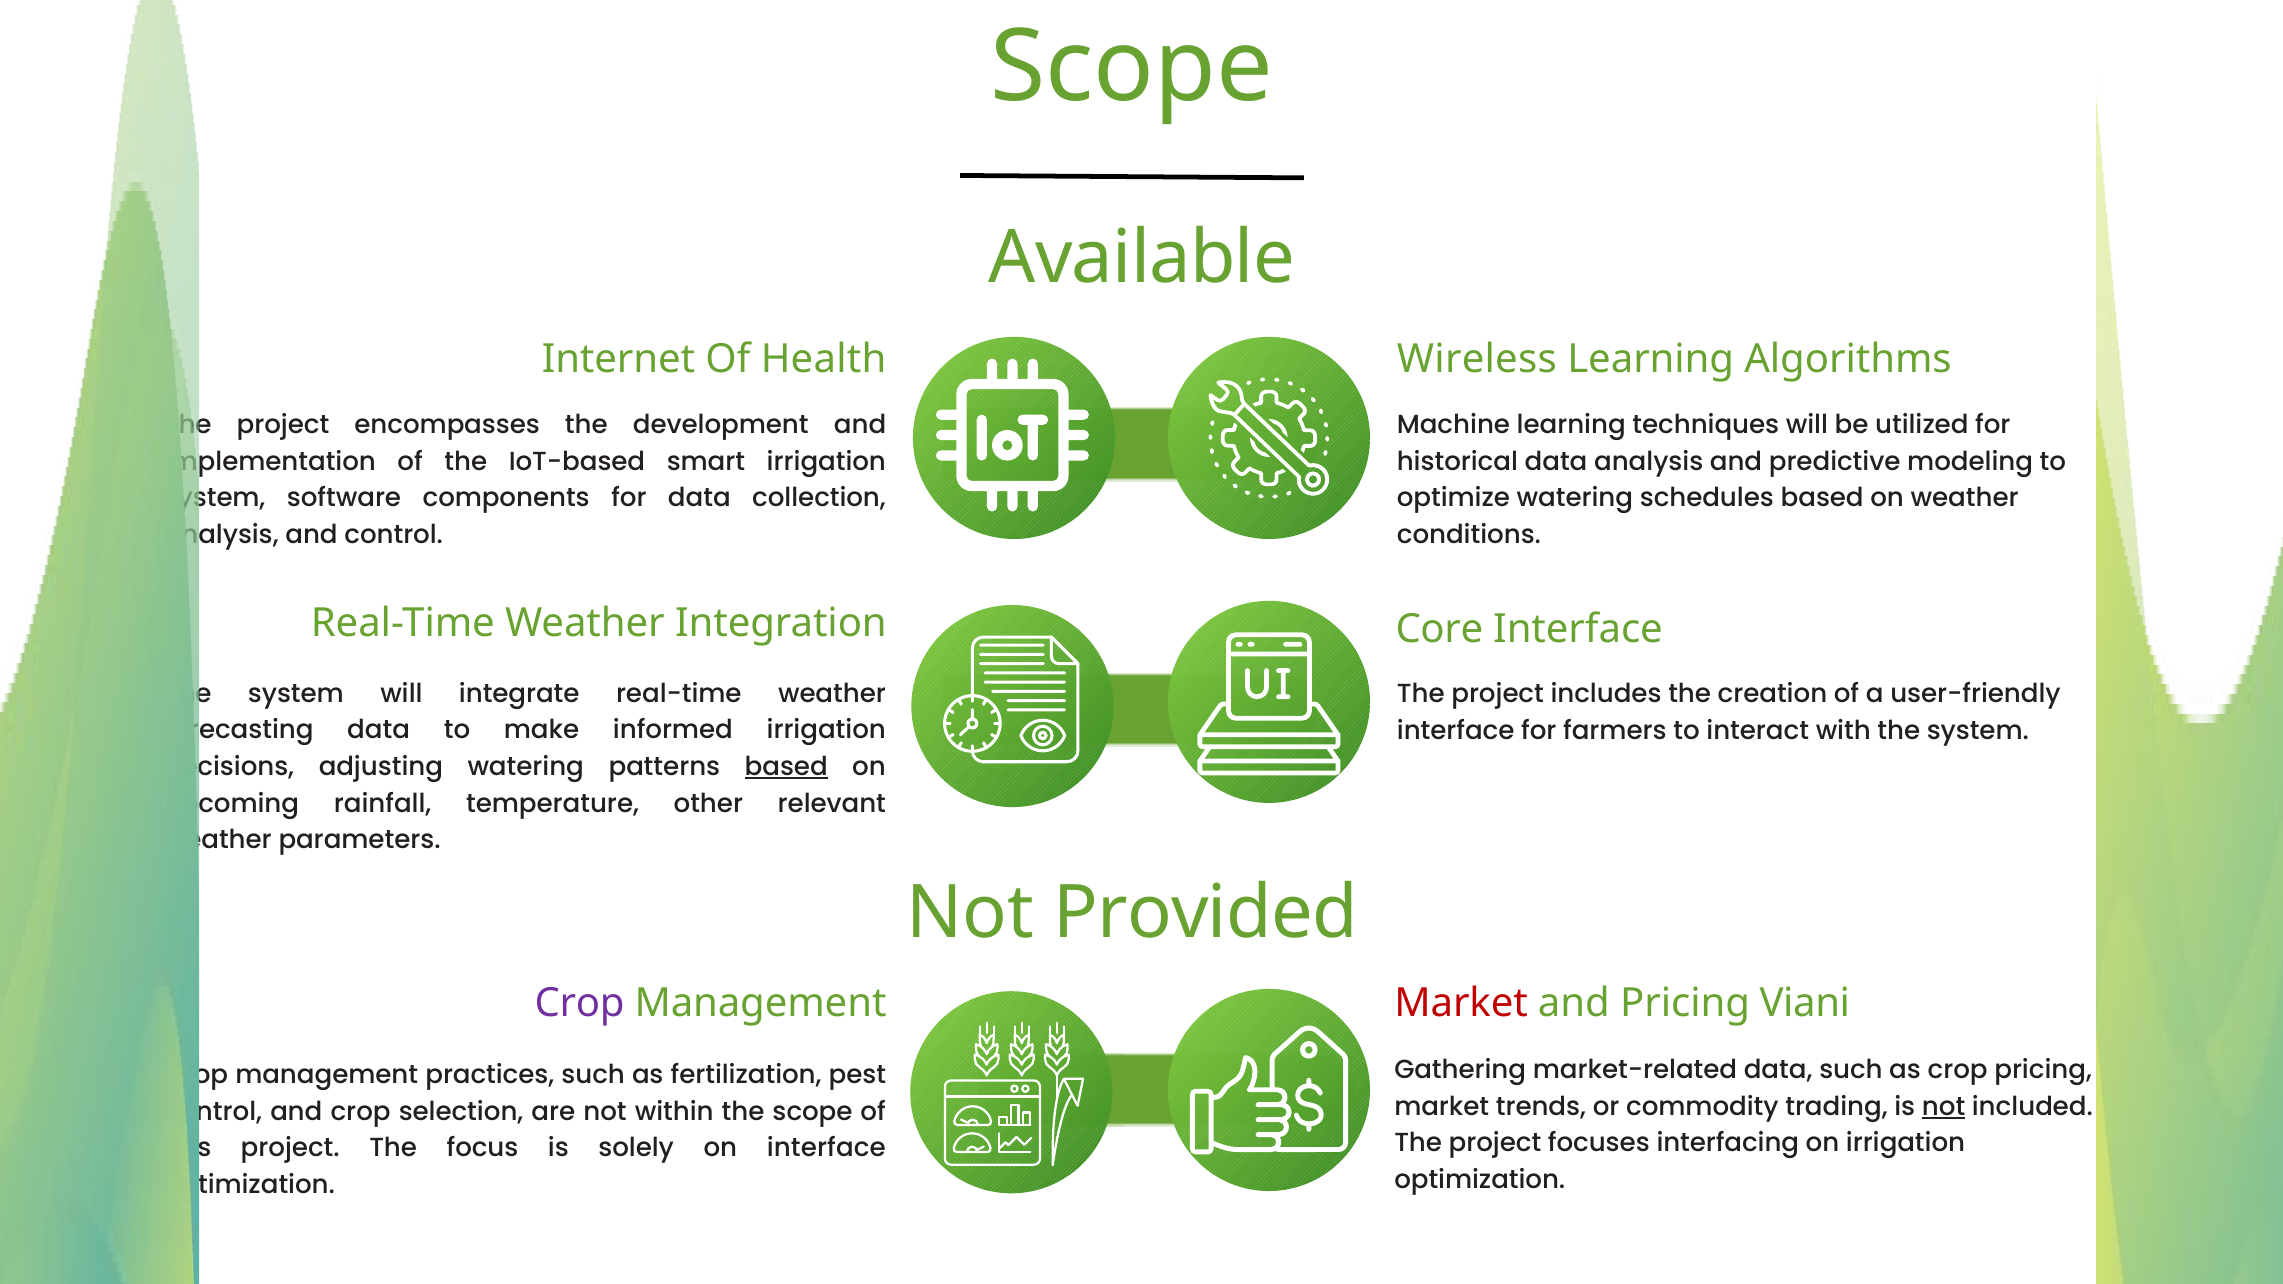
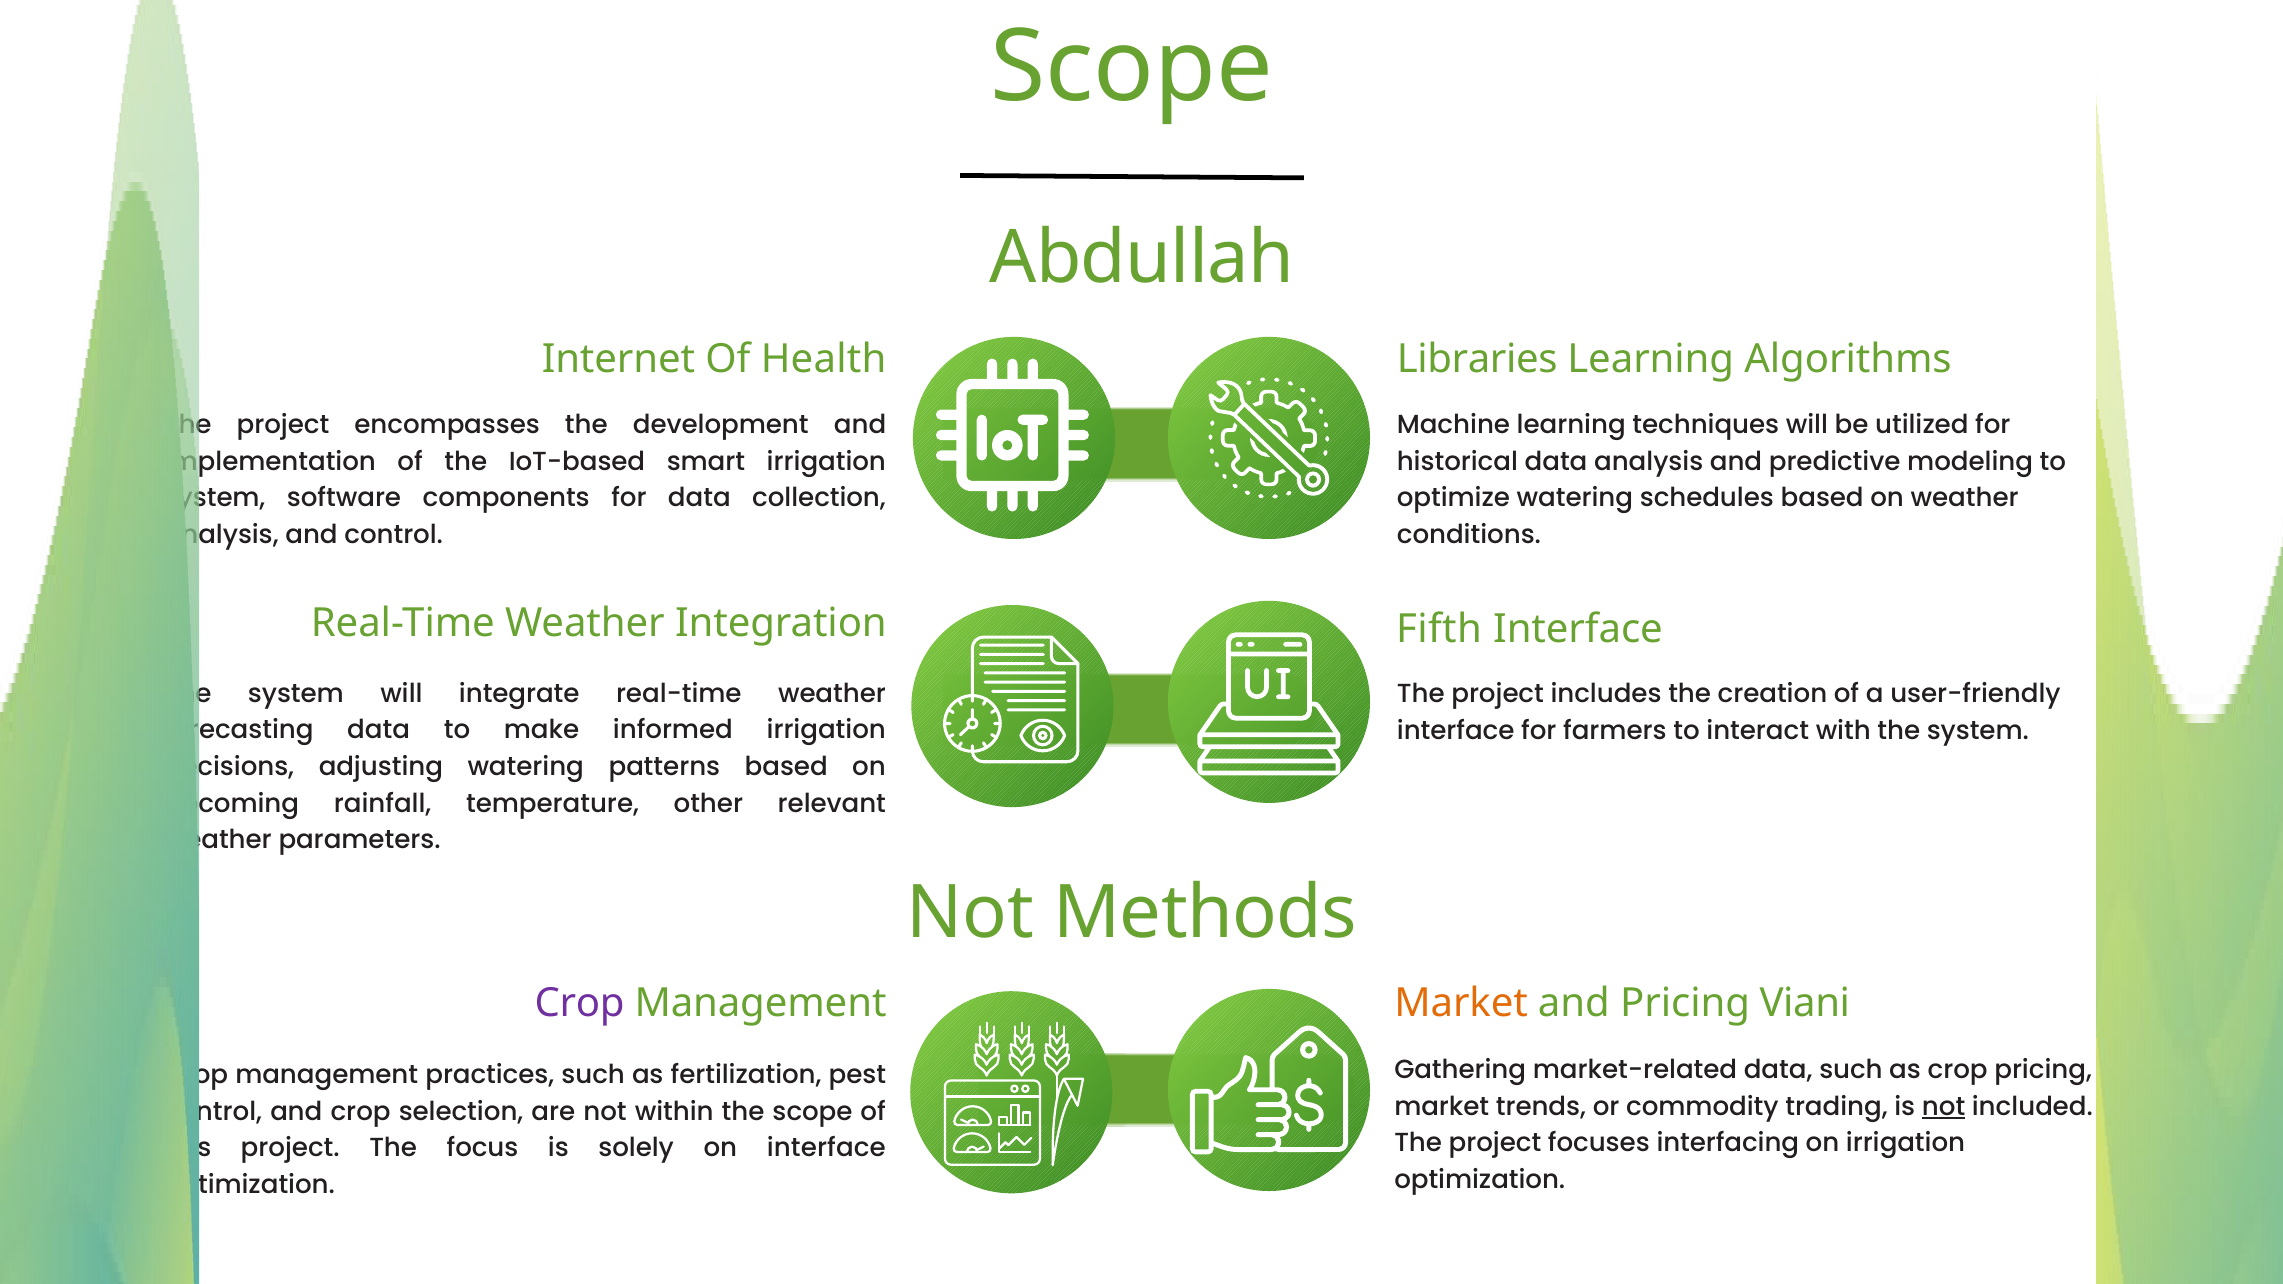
Available: Available -> Abdullah (1142, 258)
Wireless: Wireless -> Libraries (1477, 360)
Core: Core -> Fifth (1439, 629)
based underline: present -> none (786, 767)
Provided: Provided -> Methods (1205, 913)
Market colour: red -> orange (1461, 1003)
